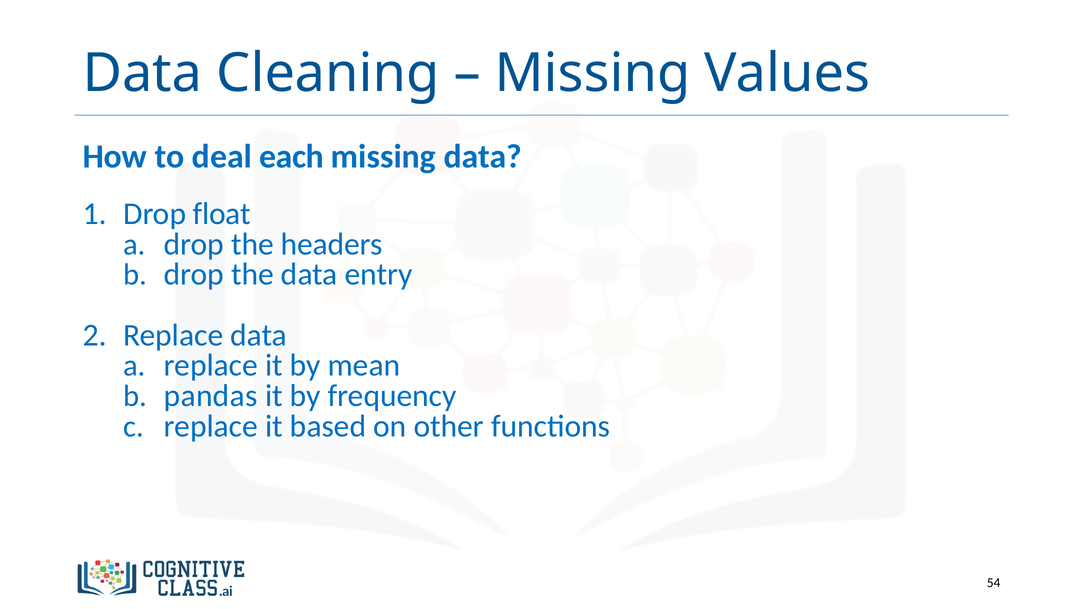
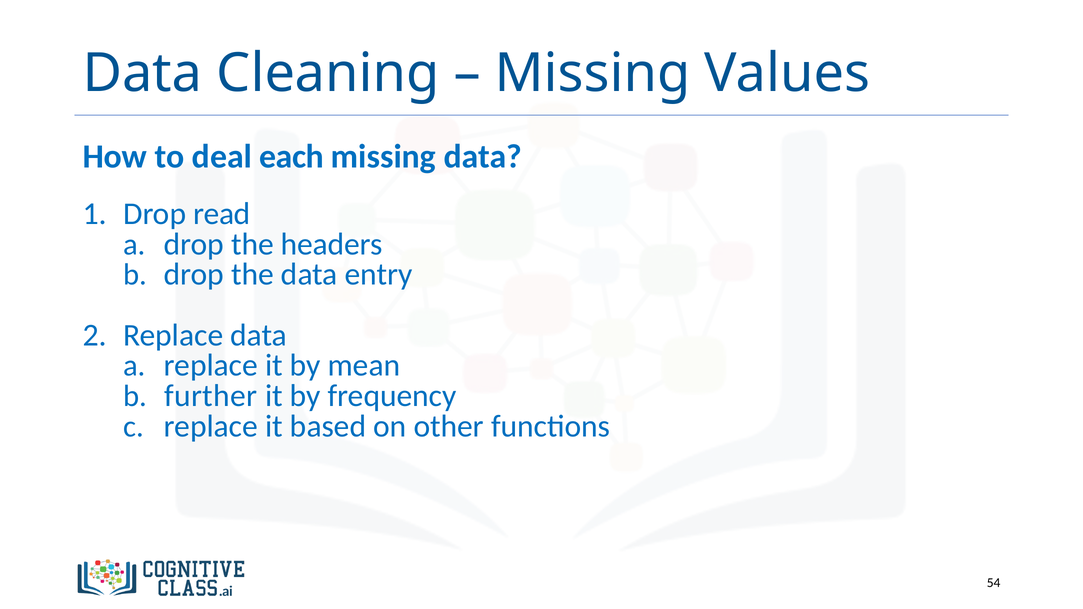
float: float -> read (222, 214)
pandas: pandas -> further (211, 396)
